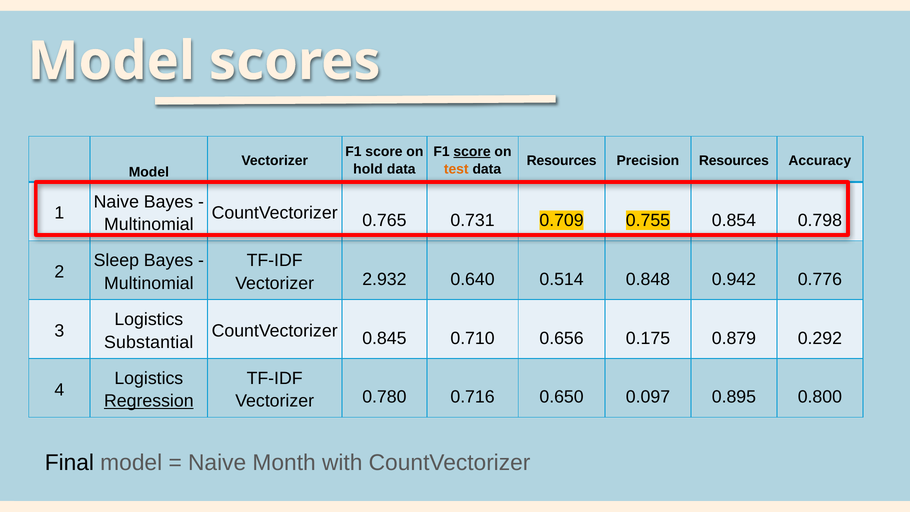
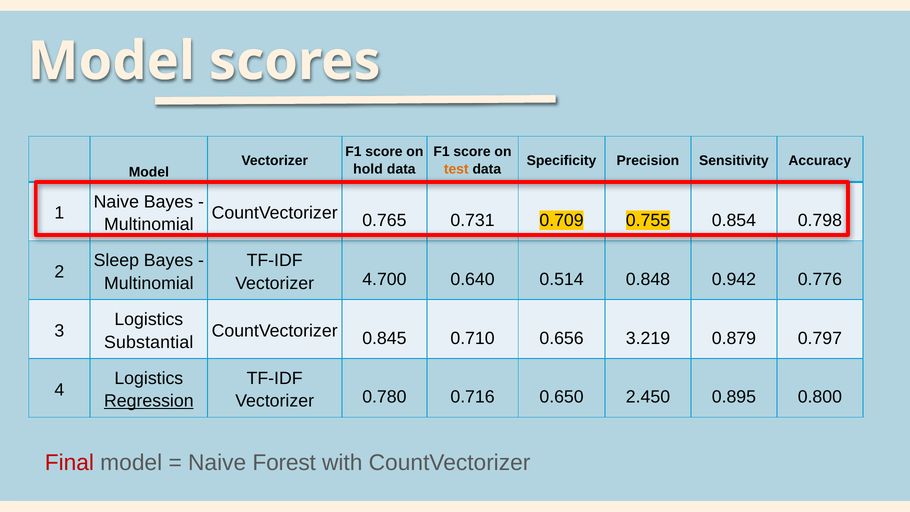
score underline: present -> none (472, 152)
Resources: Resources -> Specificity (562, 160)
Precision Resources: Resources -> Sensitivity (734, 160)
2.932: 2.932 -> 4.700 (384, 279)
0.175: 0.175 -> 3.219 (648, 338)
0.292: 0.292 -> 0.797 (820, 338)
0.097: 0.097 -> 2.450 (648, 397)
Final colour: black -> red (69, 462)
Month: Month -> Forest (284, 462)
